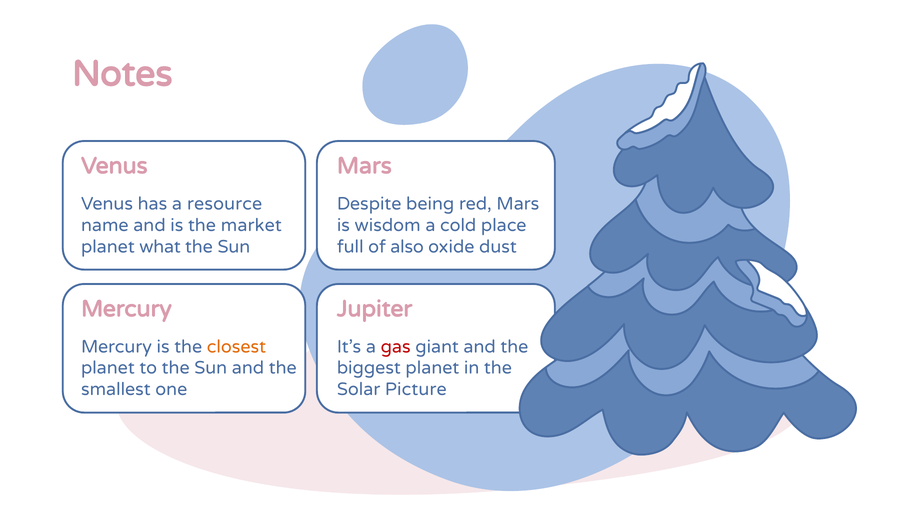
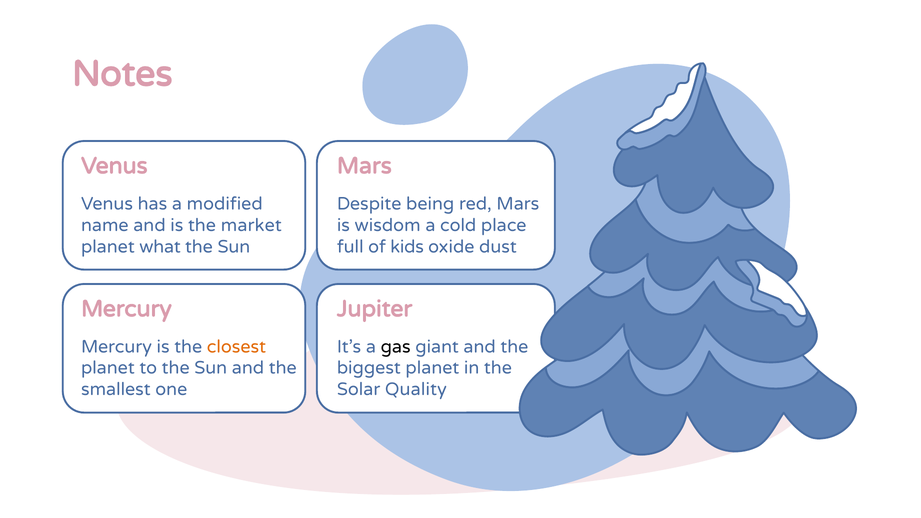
resource: resource -> modified (225, 204)
also: also -> kids (407, 247)
gas colour: red -> black (396, 347)
Picture: Picture -> Quality (416, 390)
